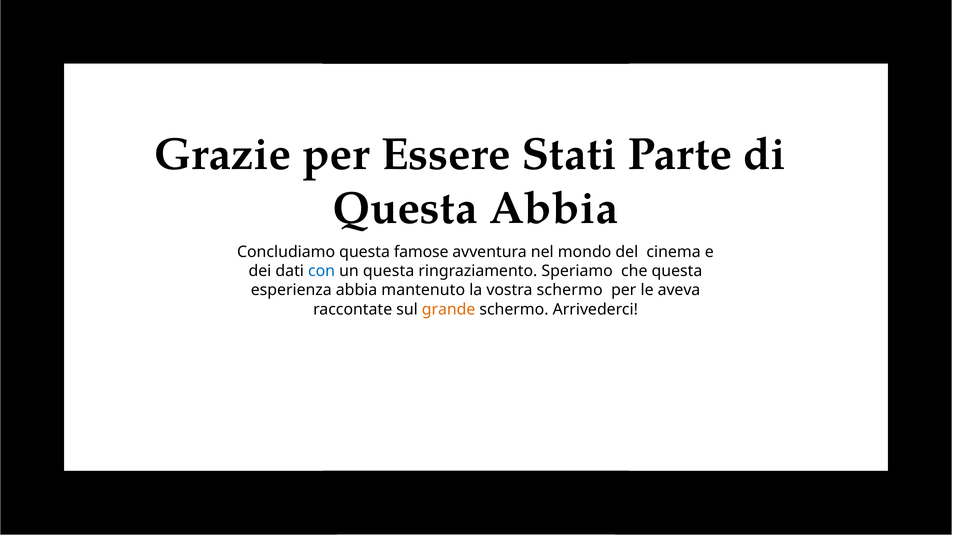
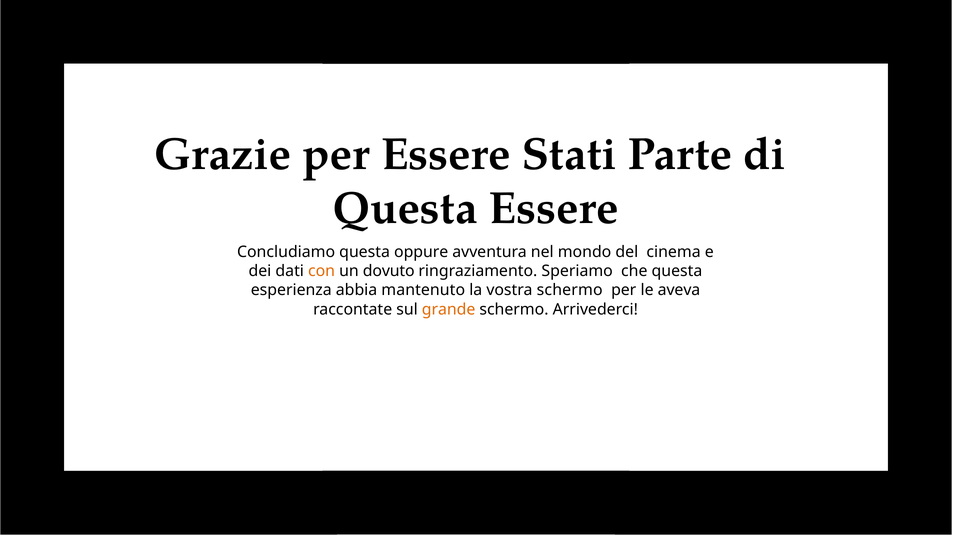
Questa Abbia: Abbia -> Essere (554, 208)
famose: famose -> oppure (421, 252)
con colour: blue -> orange (322, 271)
un questa: questa -> dovuto (389, 271)
